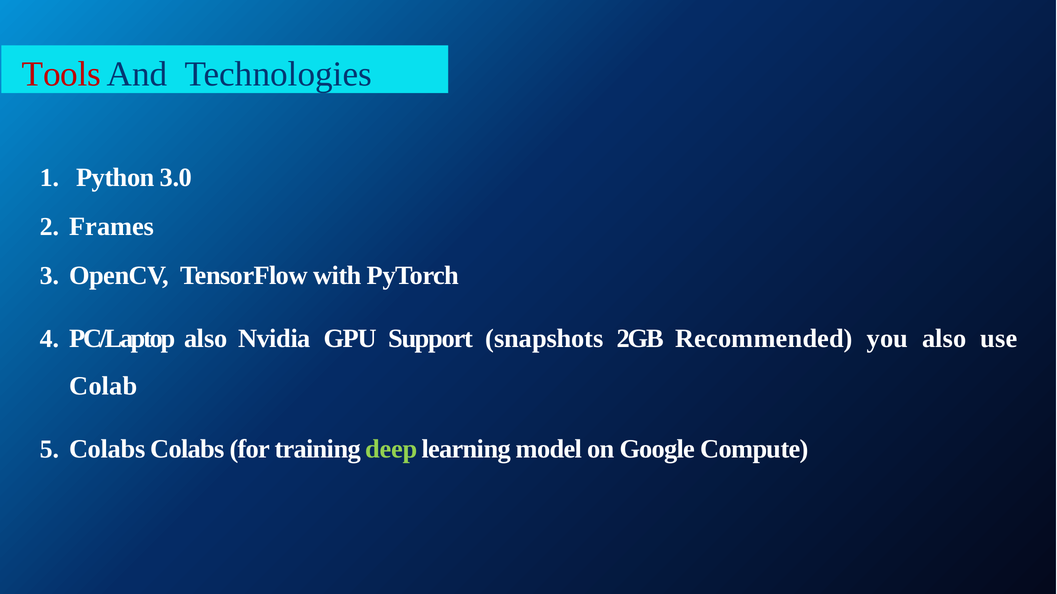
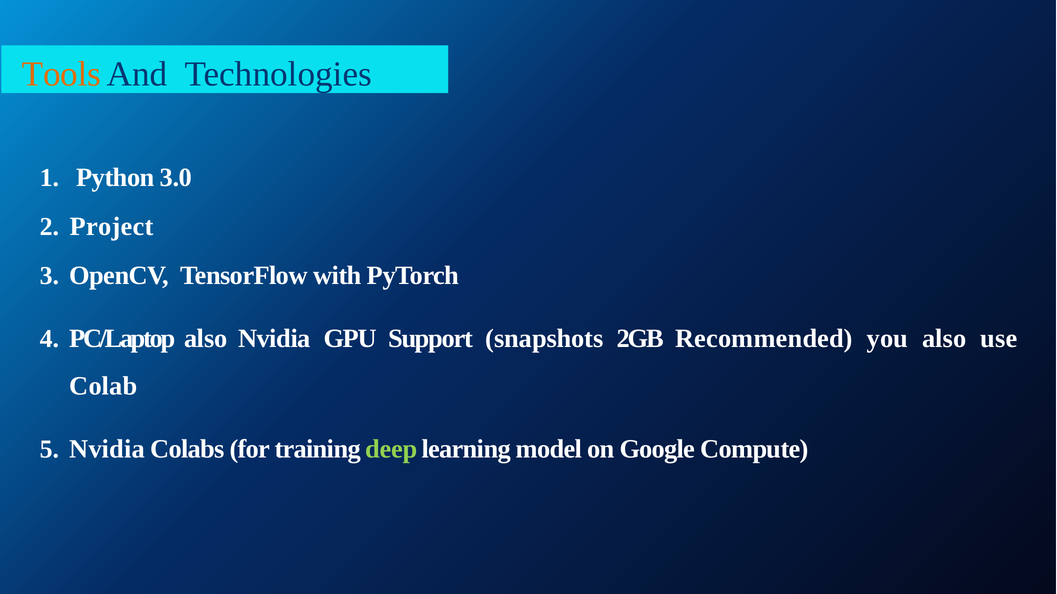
Tools colour: red -> orange (61, 74)
Frames: Frames -> Project (112, 227)
Colabs: Colabs -> Nvidia (107, 449)
